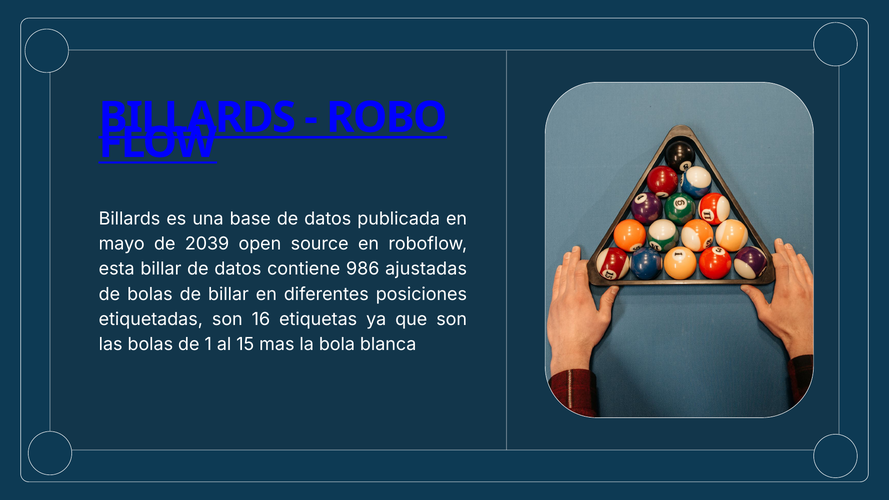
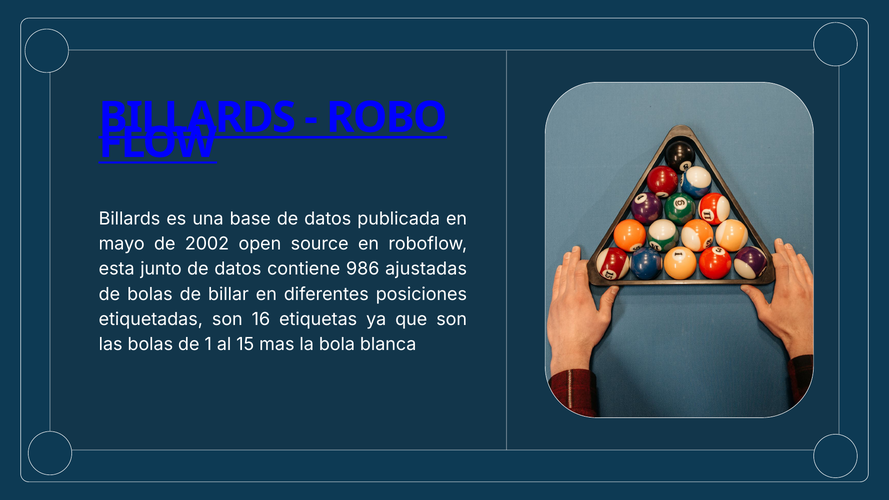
2039: 2039 -> 2002 (207, 244)
esta billar: billar -> junto (161, 269)
